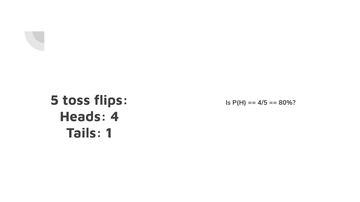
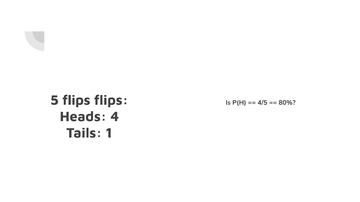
5 toss: toss -> flips (76, 100)
